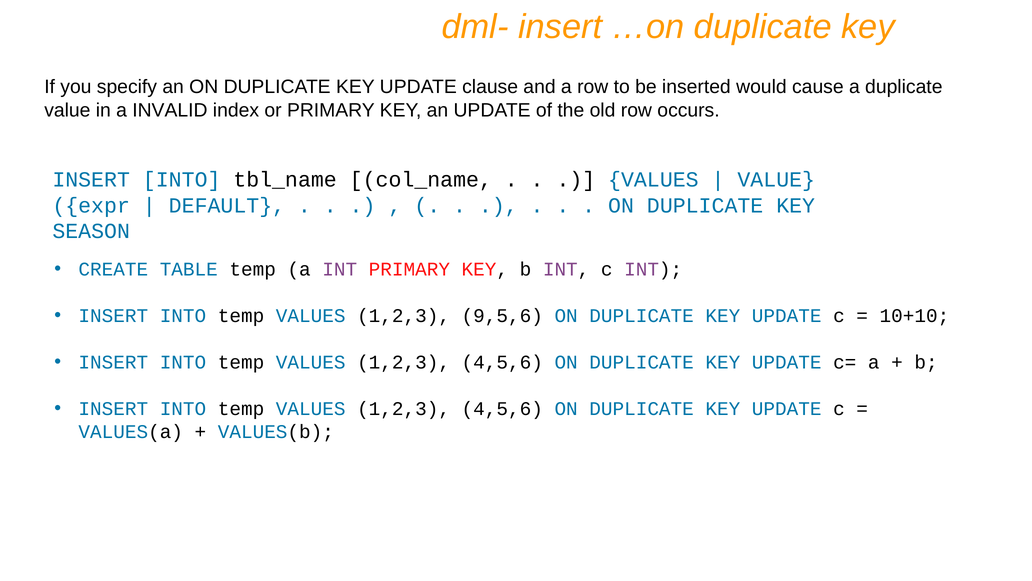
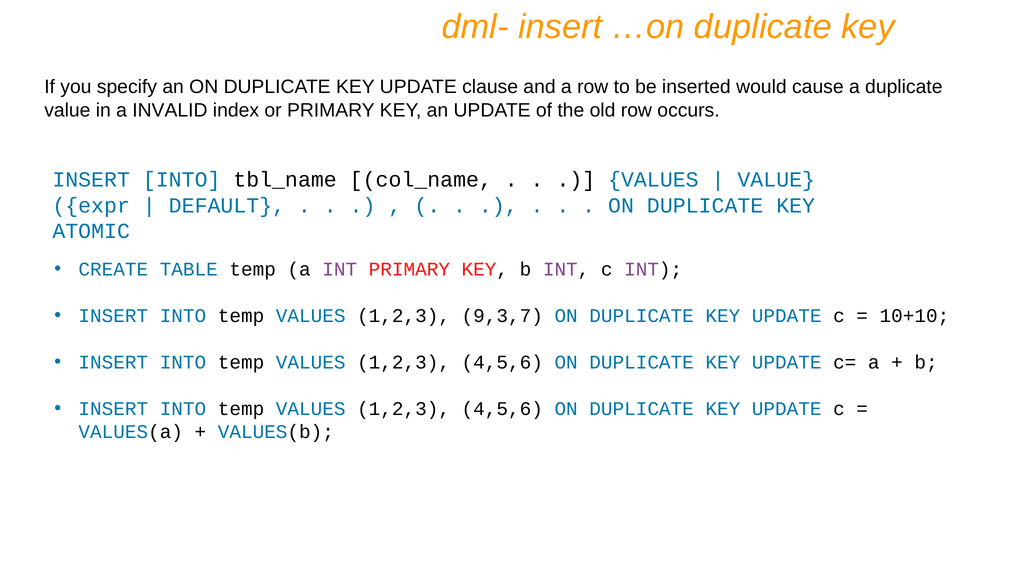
SEASON: SEASON -> ATOMIC (91, 231)
9,5,6: 9,5,6 -> 9,3,7 (502, 316)
